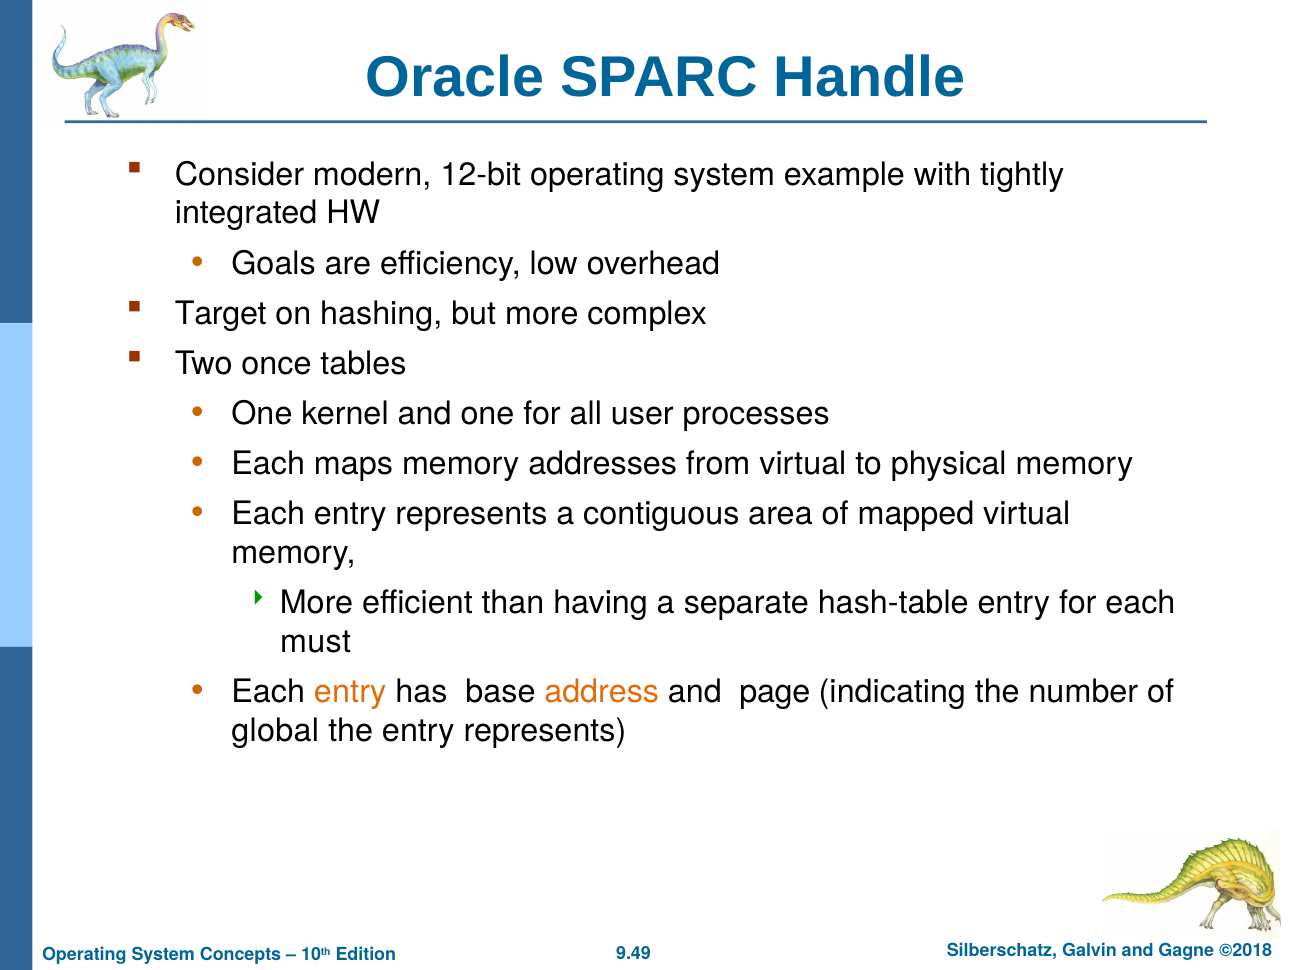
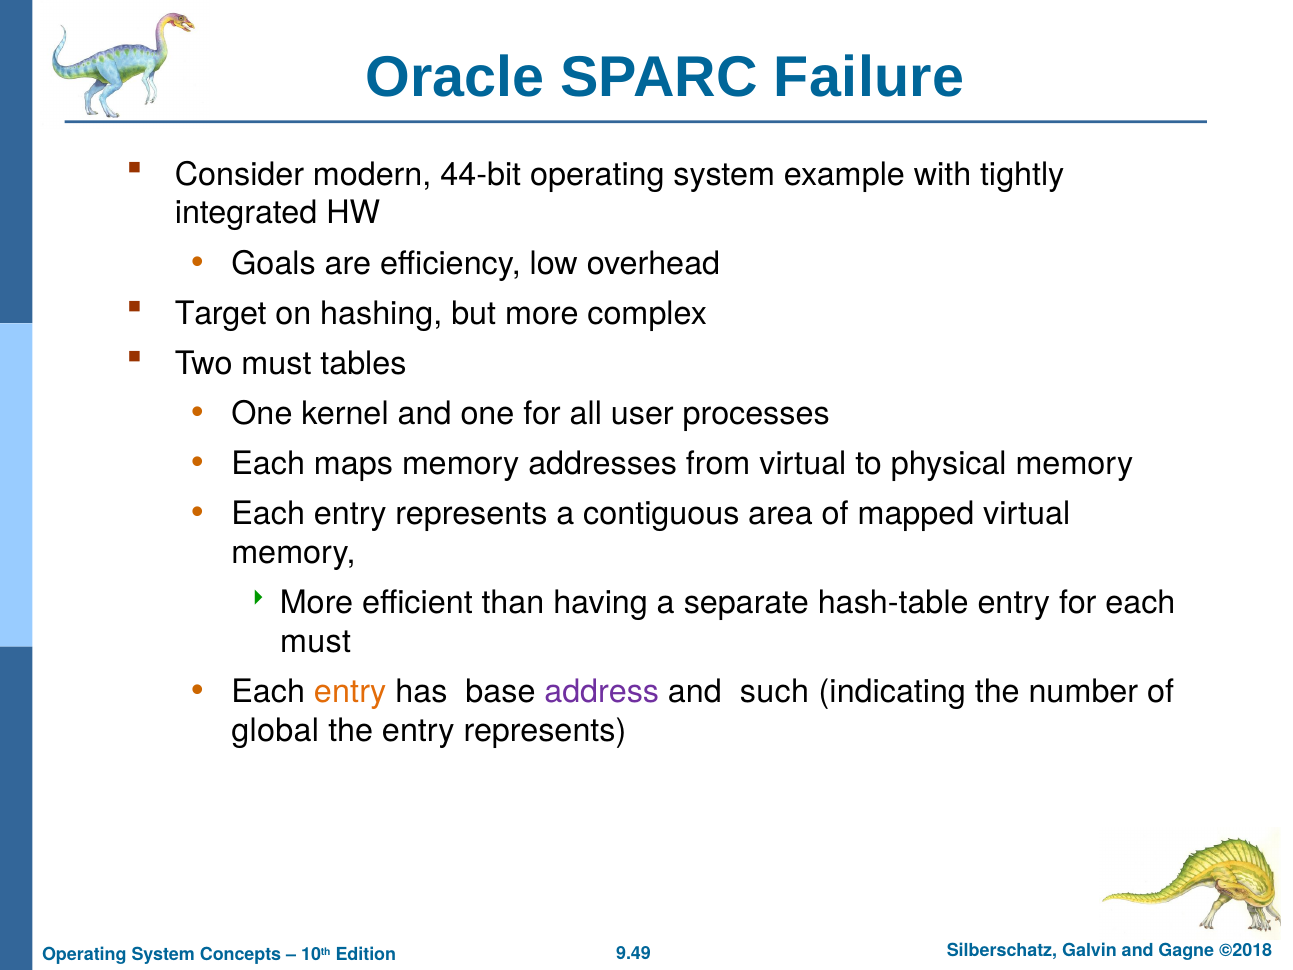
Handle: Handle -> Failure (869, 78)
12-bit: 12-bit -> 44-bit (481, 174)
Two once: once -> must (276, 364)
address colour: orange -> purple (602, 692)
page: page -> such (775, 692)
